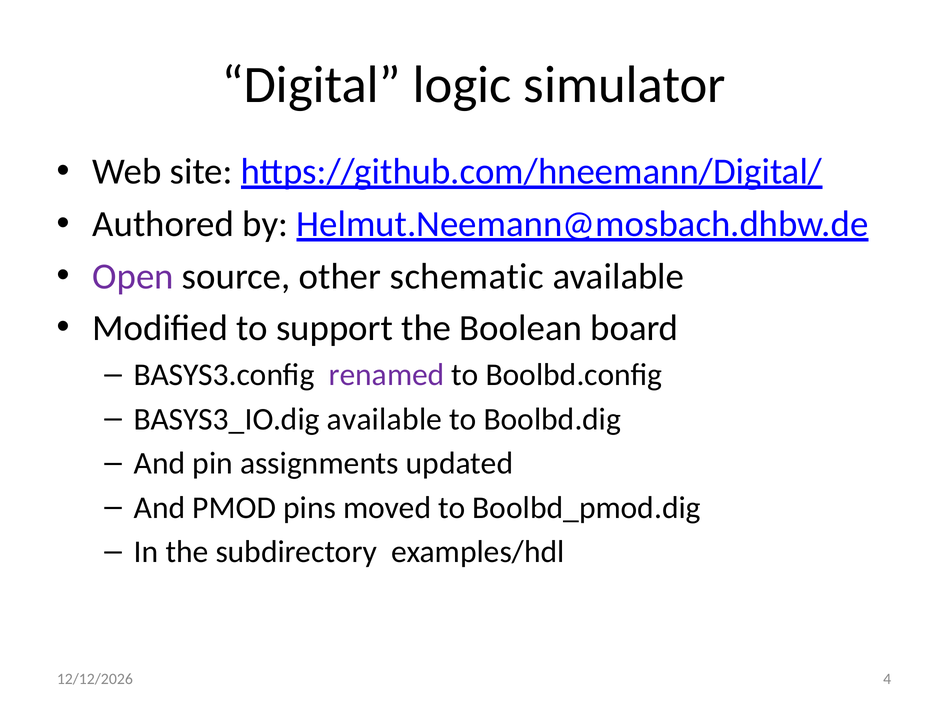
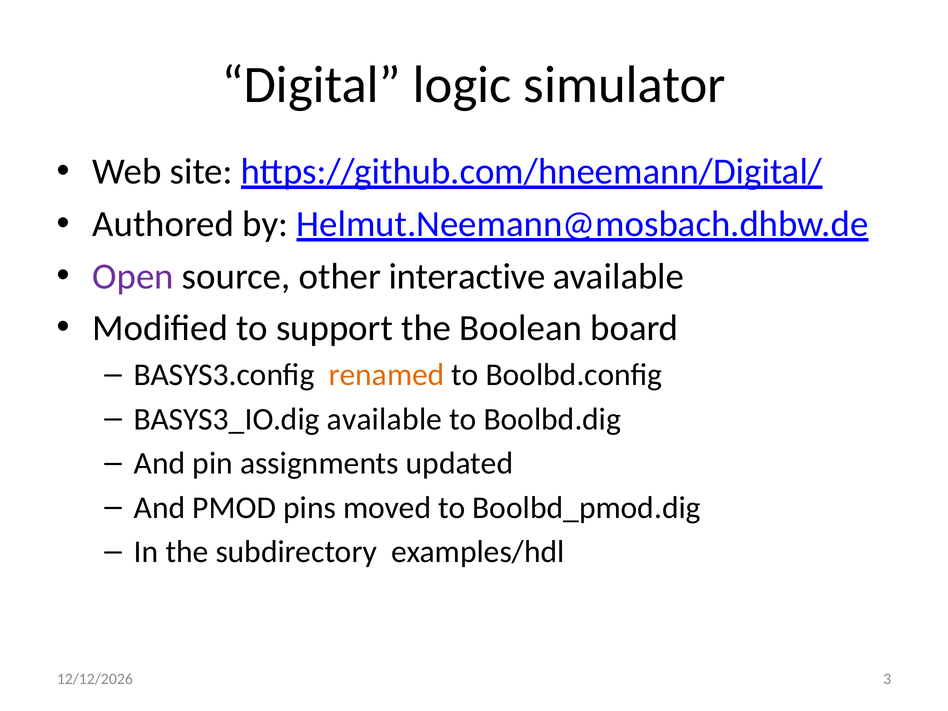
schematic: schematic -> interactive (467, 276)
renamed colour: purple -> orange (387, 375)
4: 4 -> 3 (887, 679)
